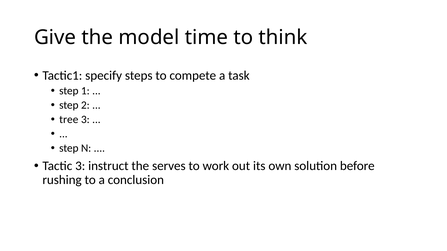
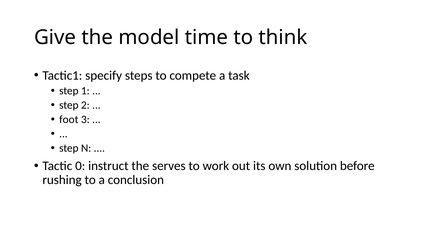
tree: tree -> foot (69, 120)
Tactic 3: 3 -> 0 (80, 166)
